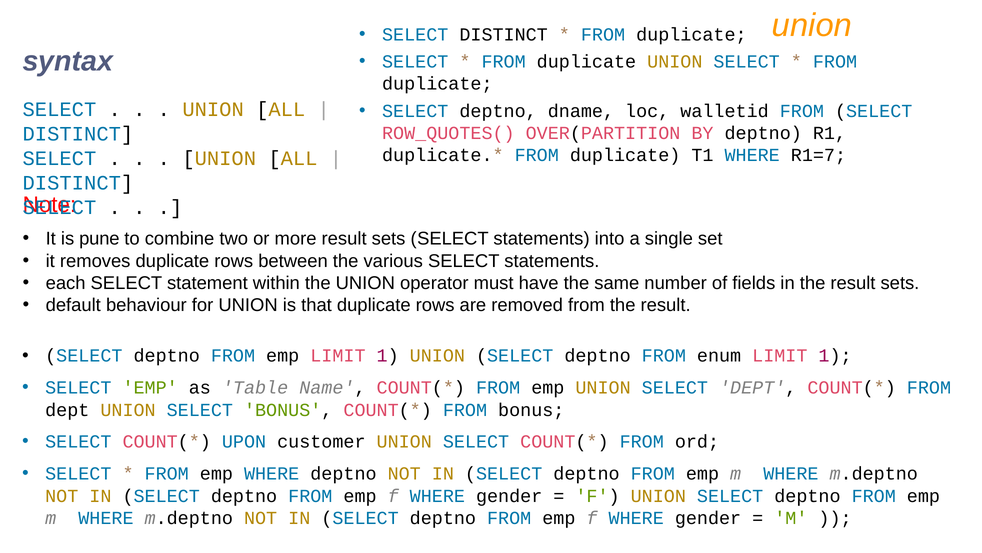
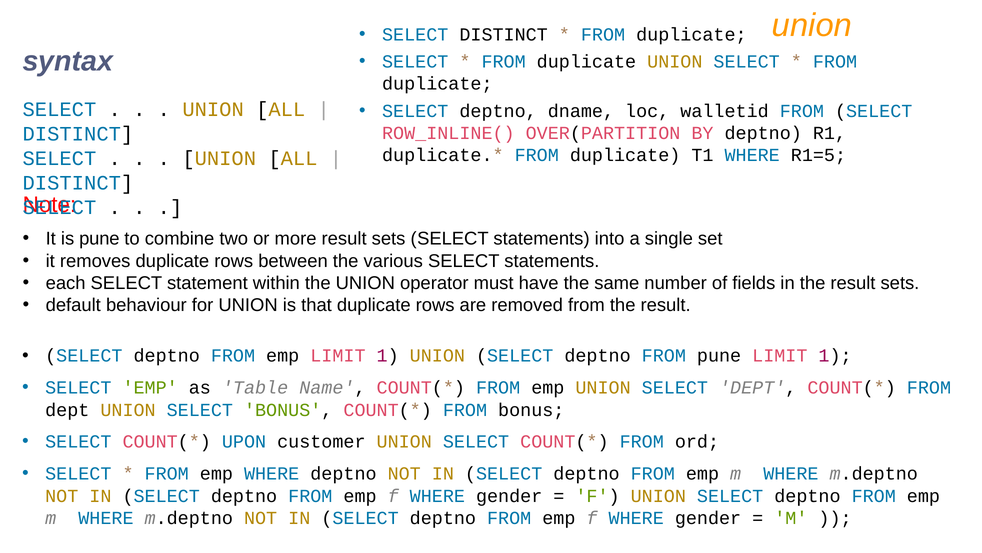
ROW_QUOTES(: ROW_QUOTES( -> ROW_INLINE( (448, 133)
R1=7: R1=7 -> R1=5 (818, 155)
FROM enum: enum -> pune (719, 356)
